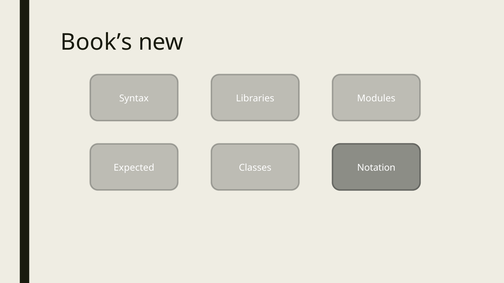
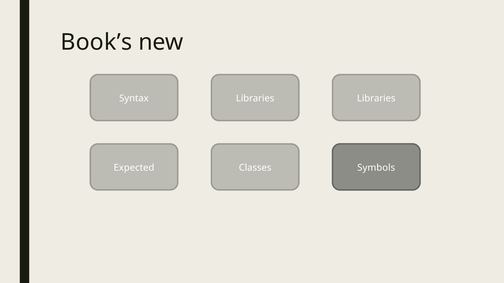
Modules: Modules -> Libraries (376, 98)
Notation: Notation -> Symbols (376, 168)
